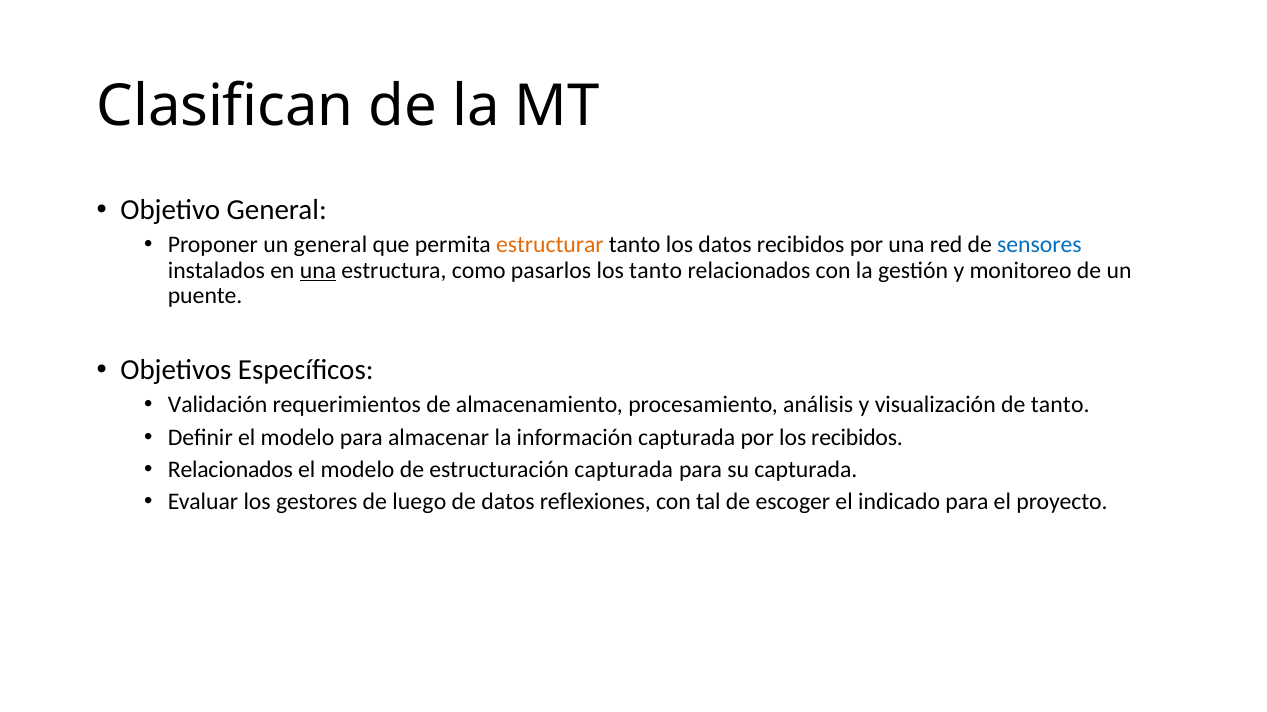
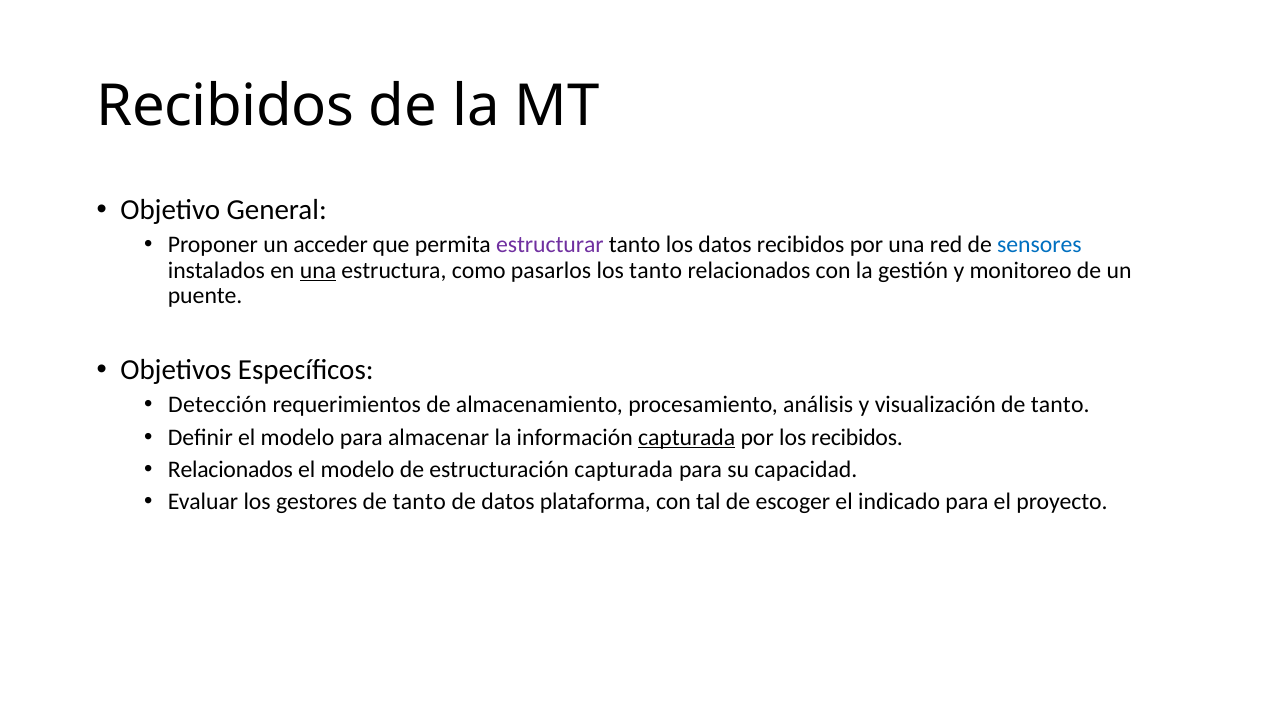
Clasifican: Clasifican -> Recibidos (225, 106)
un general: general -> acceder (331, 245)
estructurar colour: orange -> purple (550, 245)
Validación: Validación -> Detección (217, 405)
capturada underline: none -> present (687, 438)
su capturada: capturada -> capacidad (806, 470)
gestores de luego: luego -> tanto (419, 502)
reflexiones: reflexiones -> plataforma (595, 502)
